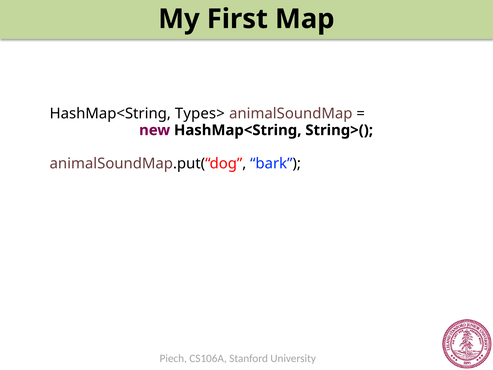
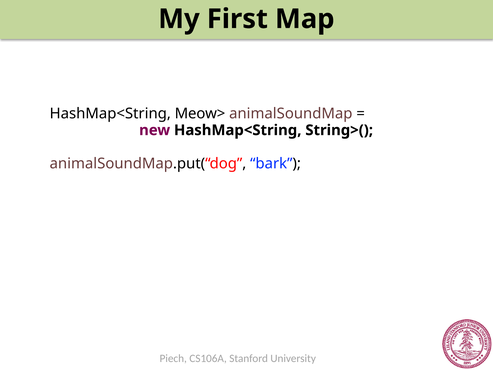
Types>: Types> -> Meow> (200, 113)
